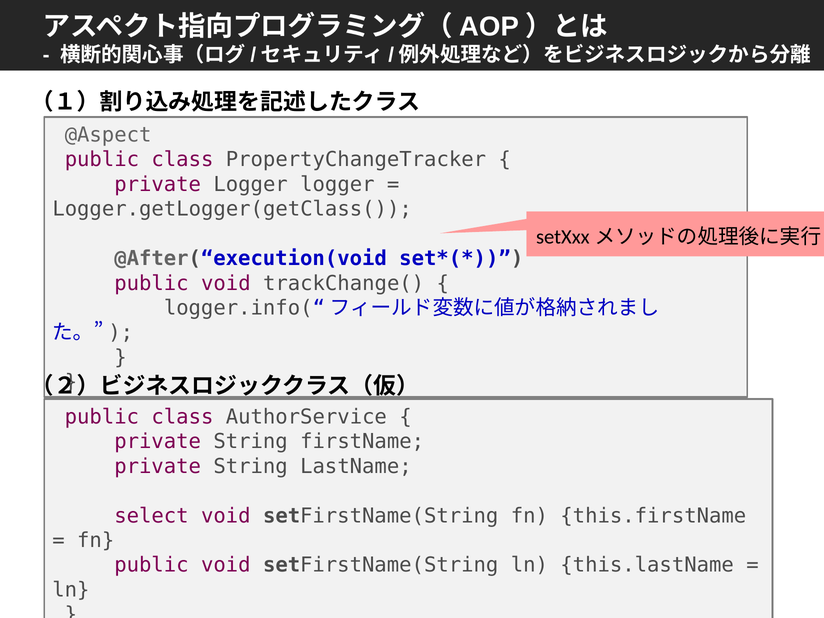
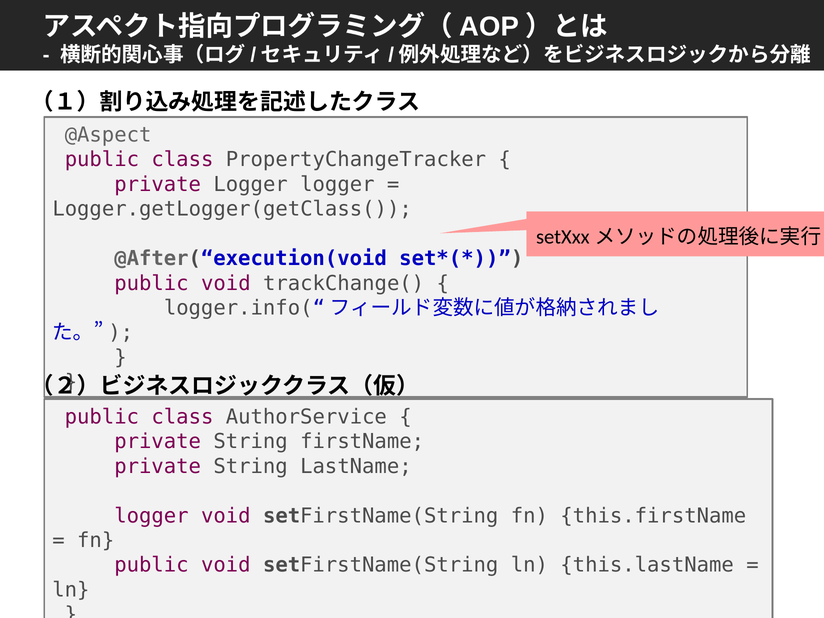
select: select -> logger (151, 516)
